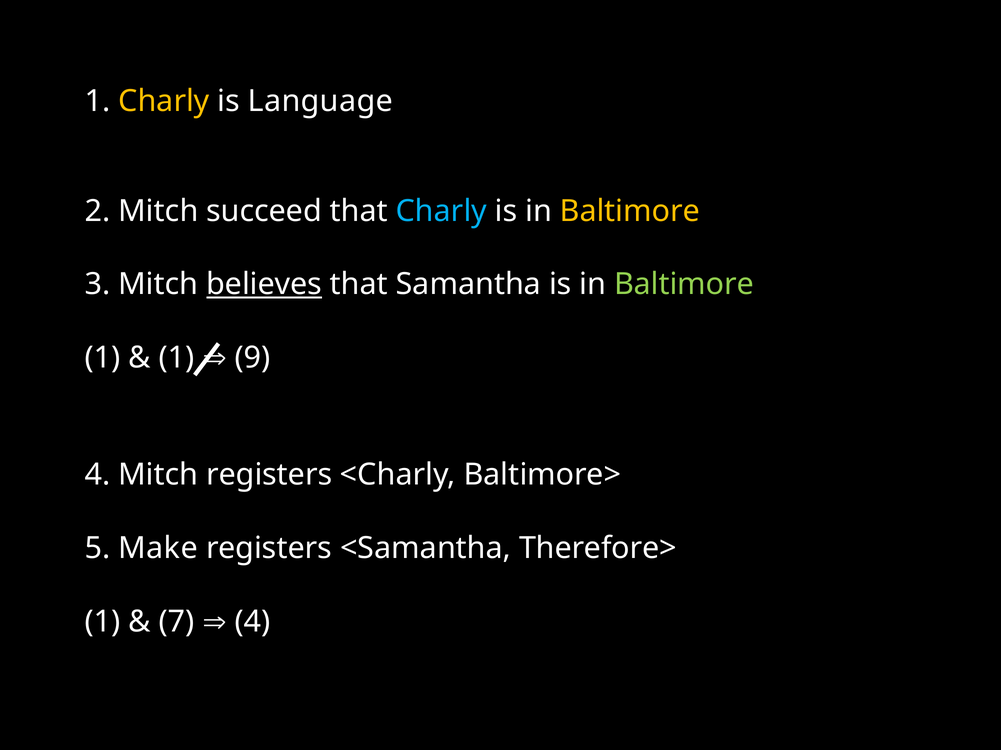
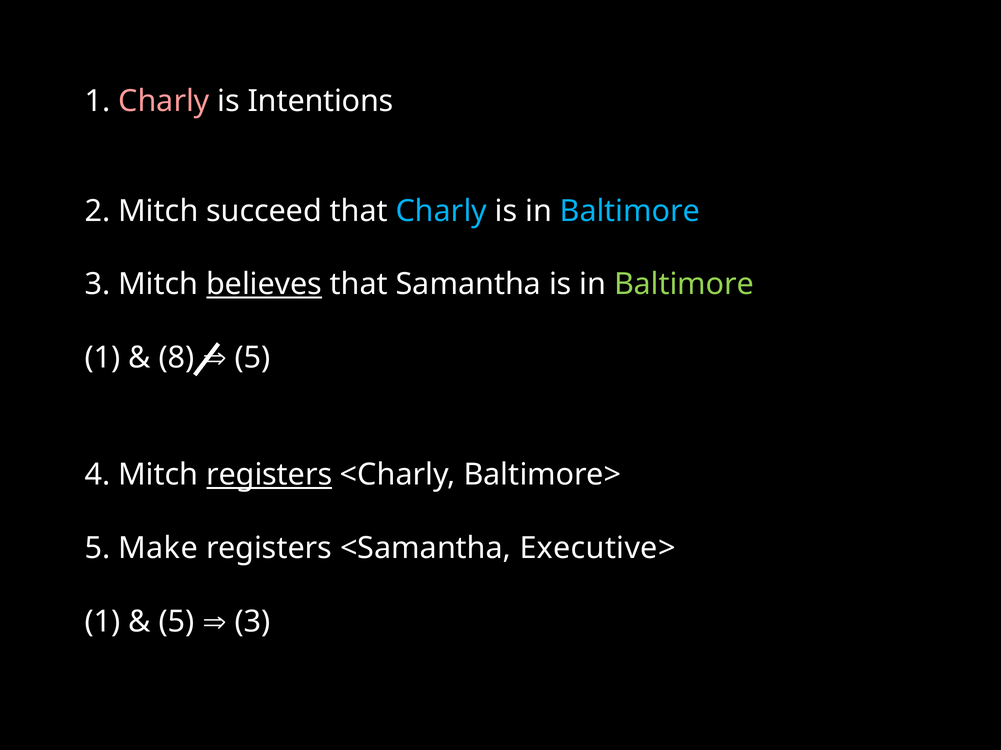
Charly colour: yellow -> pink (164, 101)
Language: Language -> Intentions (321, 101)
Baltimore colour: yellow -> light blue (630, 211)
1: 1 -> 8 (177, 358)
9: 9 -> 5 (253, 358)
registers underline: none -> present (269, 475)
Therefore>: Therefore> -> Executive> (598, 549)
7: 7 -> 5 (177, 622)
4: 4 -> 3 (252, 622)
